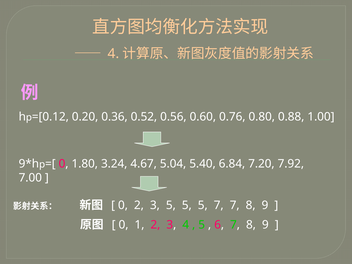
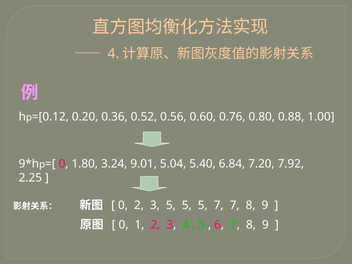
4.67: 4.67 -> 9.01 (144, 164)
7.00: 7.00 -> 2.25 (30, 178)
